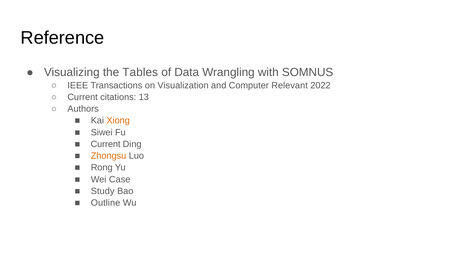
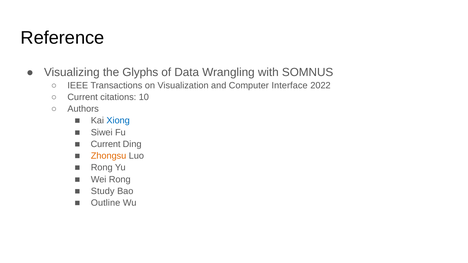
Tables: Tables -> Glyphs (140, 72)
Relevant: Relevant -> Interface (290, 86)
13: 13 -> 10 (144, 97)
Xiong colour: orange -> blue (118, 121)
Wei Case: Case -> Rong (120, 180)
